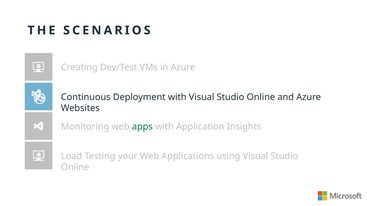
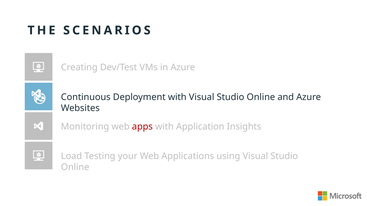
apps colour: green -> red (142, 127)
